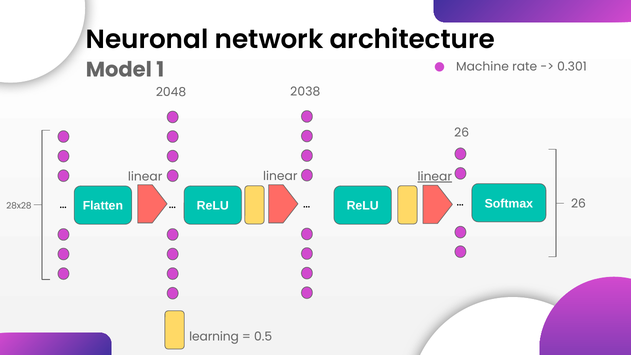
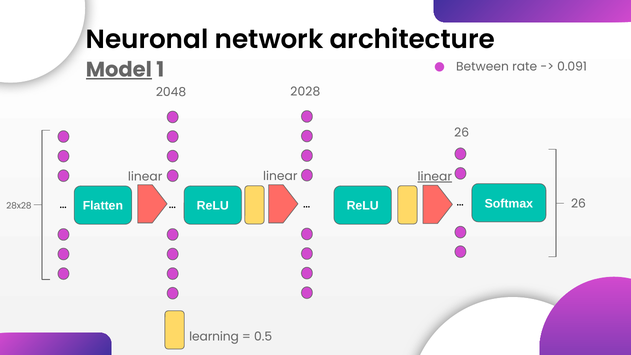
Machine: Machine -> Between (482, 67)
0.301: 0.301 -> 0.091 (572, 67)
Model underline: none -> present (119, 70)
2038: 2038 -> 2028 (305, 92)
